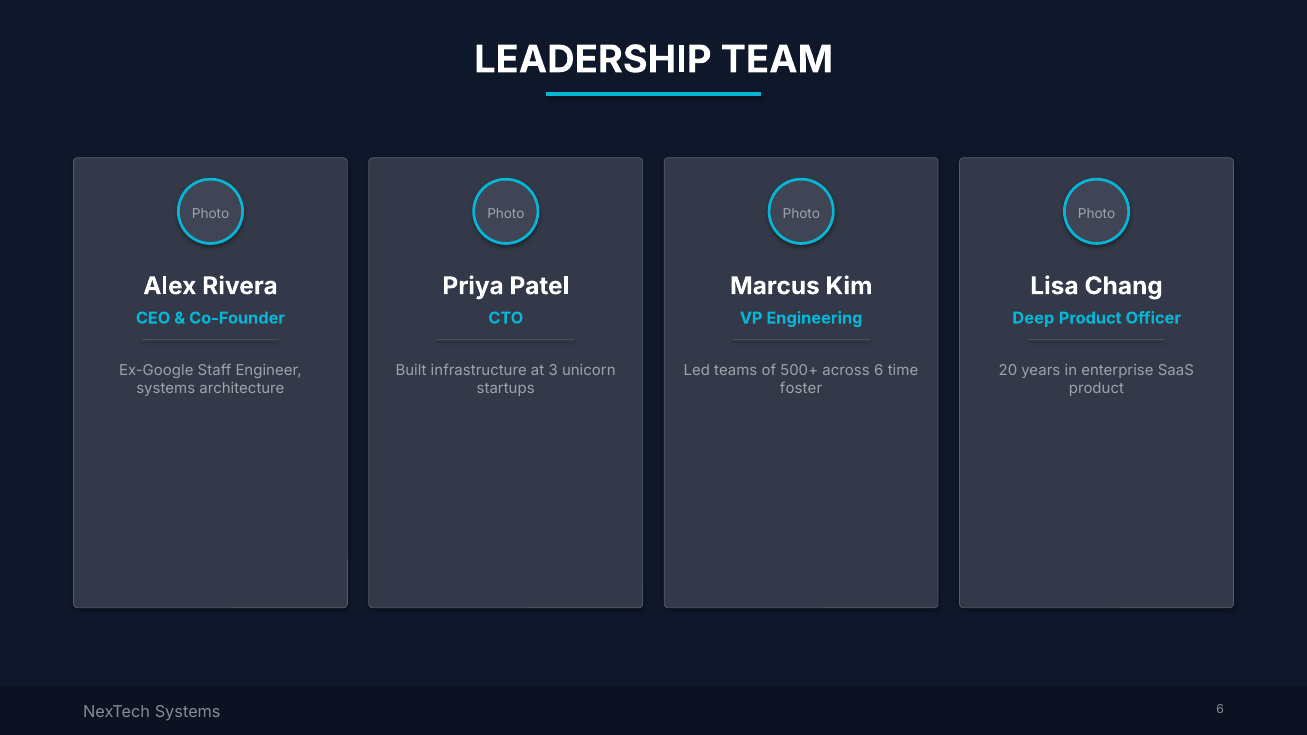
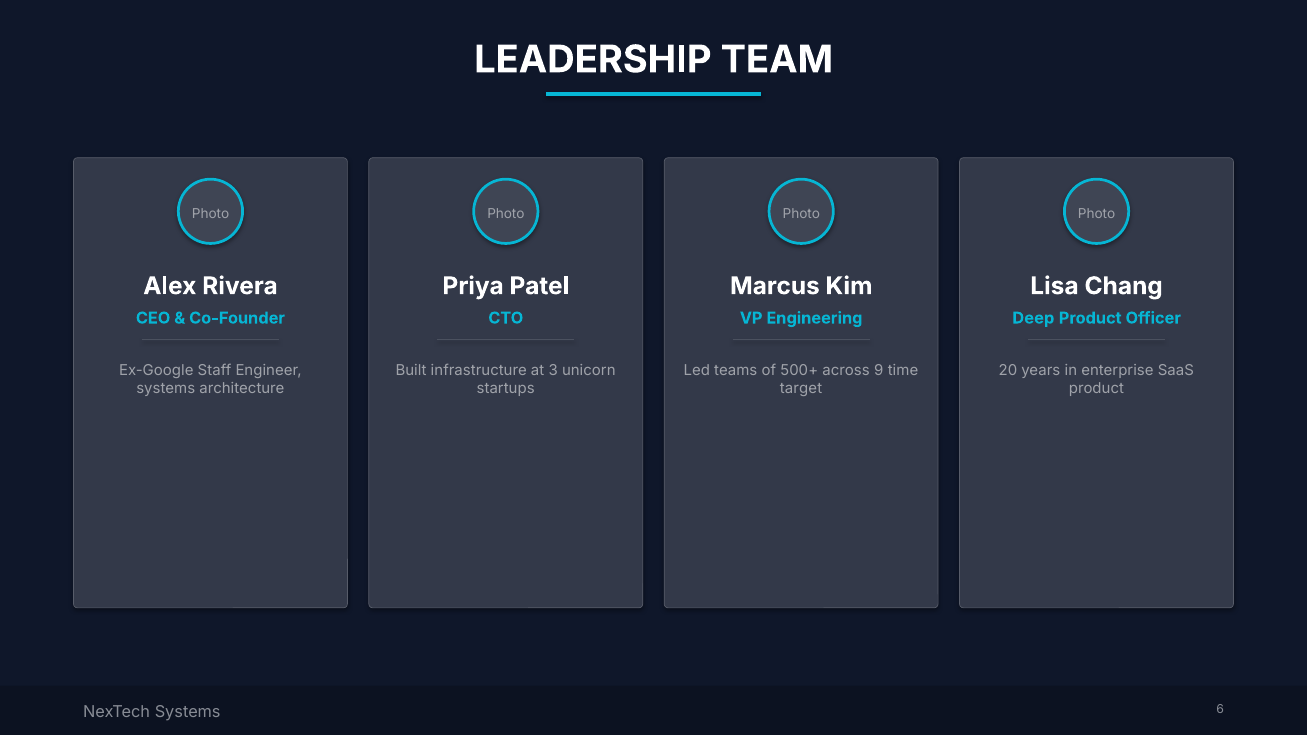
across 6: 6 -> 9 (879, 371)
foster: foster -> target (801, 389)
